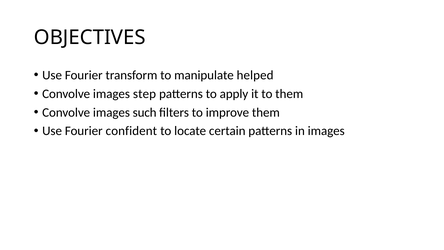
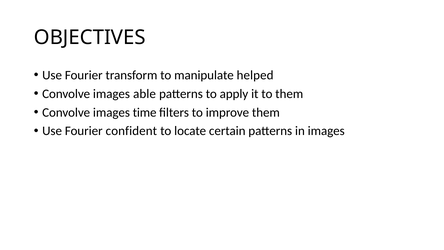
step: step -> able (144, 94)
such: such -> time (145, 112)
